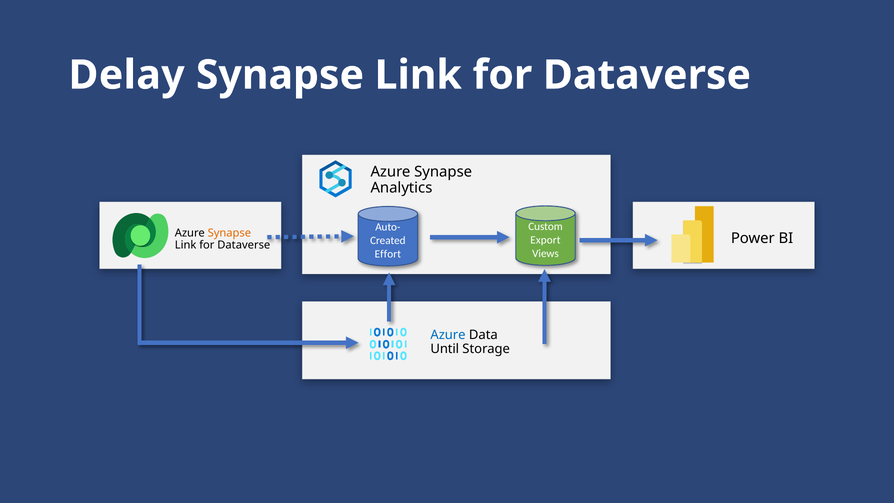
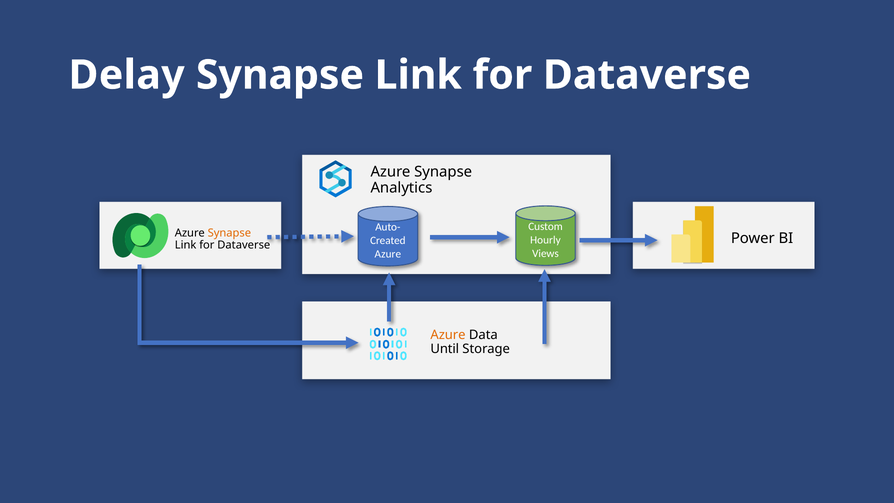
Export: Export -> Hourly (545, 240)
Effort: Effort -> Azure (388, 254)
Azure colour: blue -> orange (448, 335)
